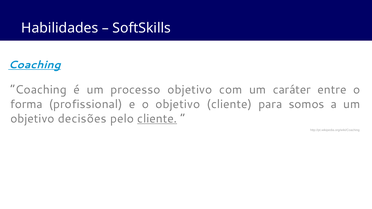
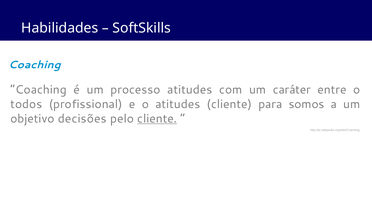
Coaching underline: present -> none (34, 65)
processo objetivo: objetivo -> atitudes (190, 90)
forma: forma -> todos (26, 104)
o objetivo: objetivo -> atitudes (178, 104)
